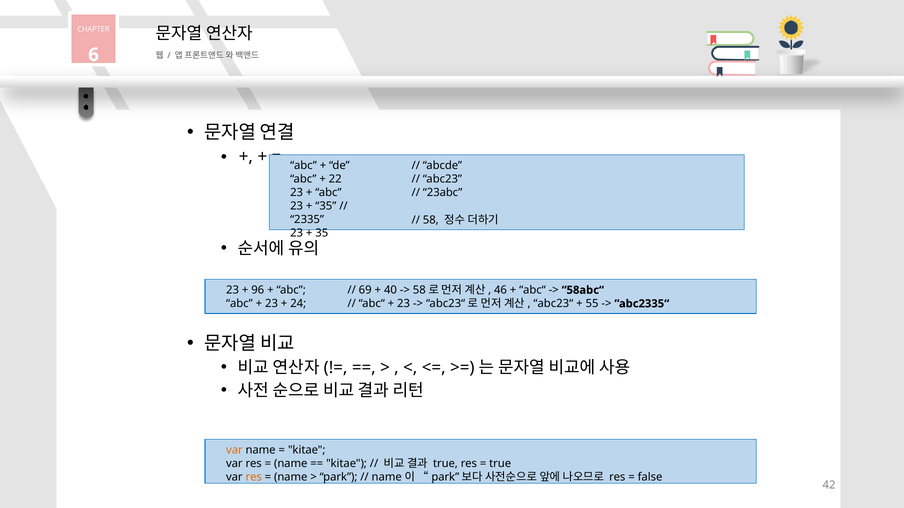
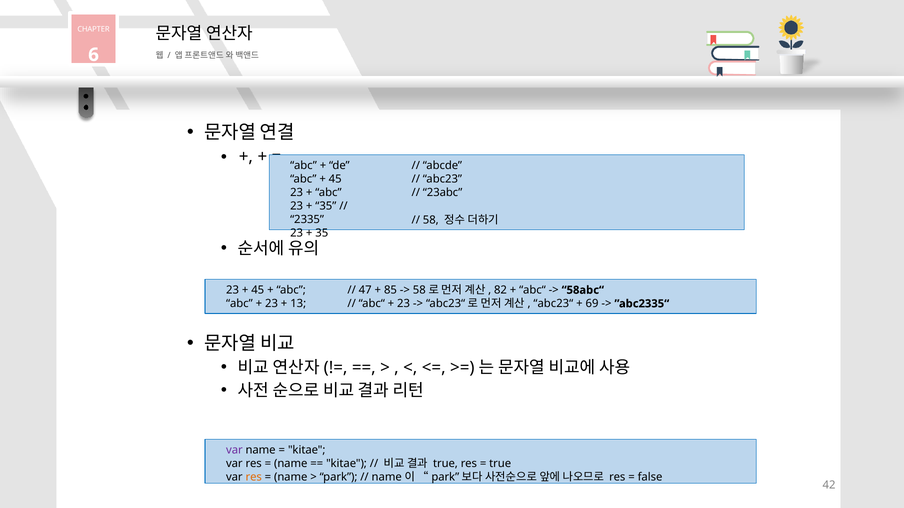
22: 22 -> 45 (335, 179)
96: 96 -> 45 (258, 290)
69: 69 -> 47 (365, 290)
40: 40 -> 85 (391, 290)
46: 46 -> 82 (500, 290)
24: 24 -> 13 (298, 304)
55: 55 -> 69 (592, 304)
var colour: orange -> purple (234, 451)
